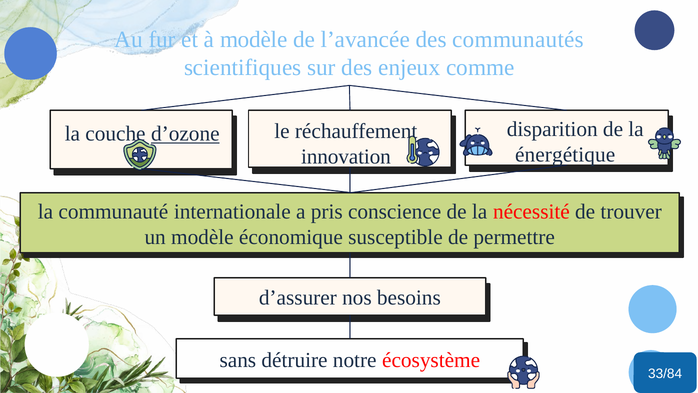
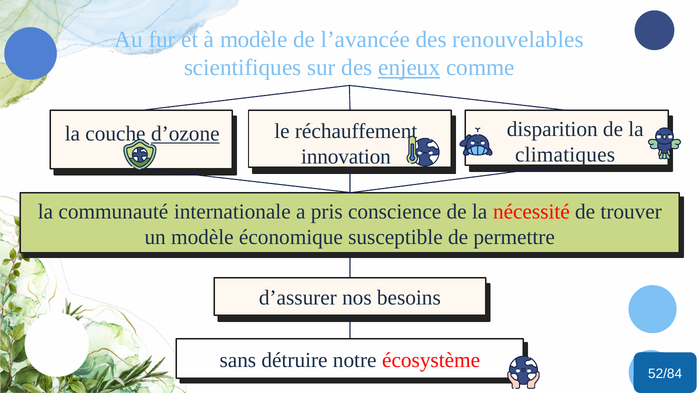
communautés: communautés -> renouvelables (518, 40)
enjeux underline: none -> present (409, 68)
énergétique: énergétique -> climatiques (565, 155)
33/84: 33/84 -> 52/84 (665, 373)
